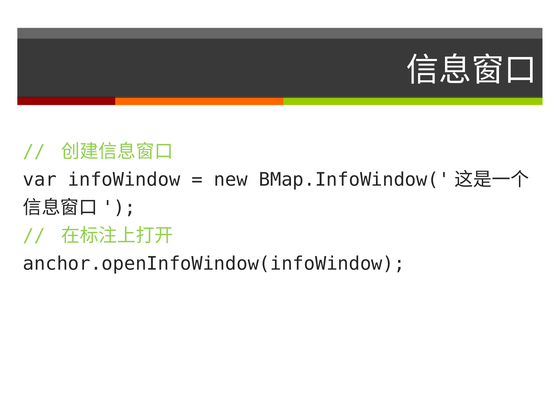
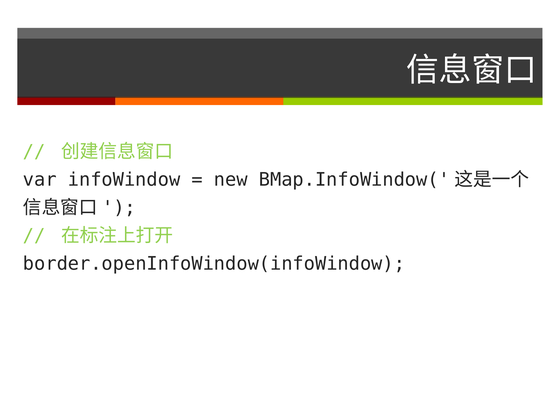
anchor.openInfoWindow(infoWindow: anchor.openInfoWindow(infoWindow -> border.openInfoWindow(infoWindow (214, 264)
